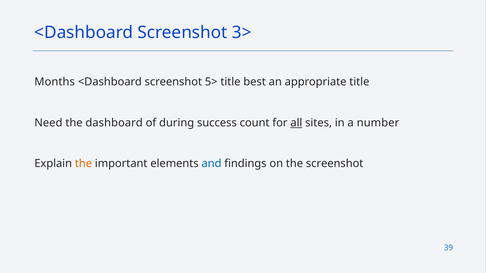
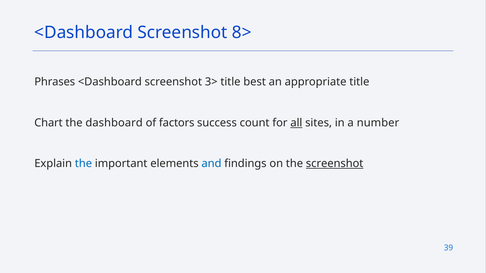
3>: 3> -> 8> (242, 32)
Months: Months -> Phrases (55, 82)
5>: 5> -> 3> (211, 82)
Need: Need -> Chart (48, 123)
during: during -> factors (177, 123)
the colour: orange -> blue (83, 164)
screenshot underline: none -> present (335, 164)
